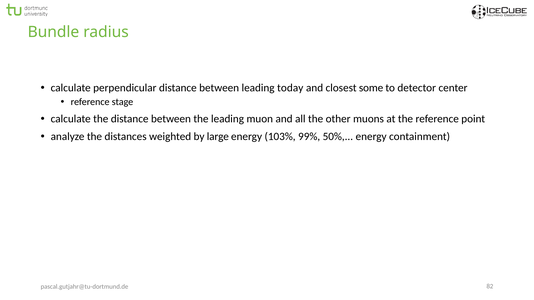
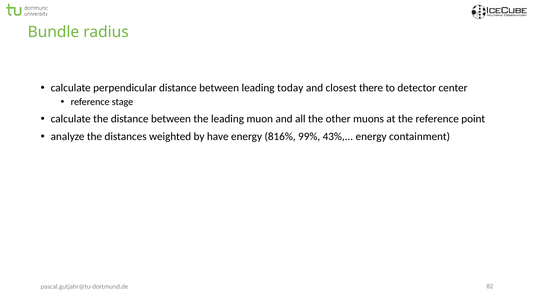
some: some -> there (371, 88)
large: large -> have (218, 137)
103%: 103% -> 816% (280, 137)
50%: 50% -> 43% (338, 137)
